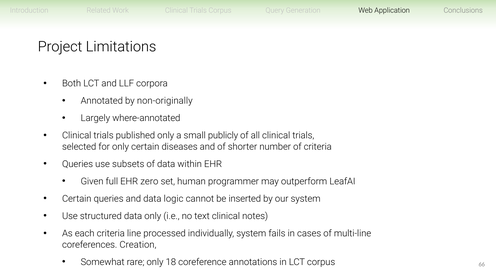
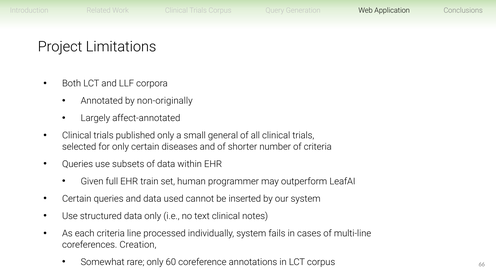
where-annotated: where-annotated -> affect-annotated (146, 118)
publicly: publicly -> general (223, 136)
zero: zero -> train (149, 181)
logic: logic -> used (174, 199)
18: 18 -> 60 (171, 262)
